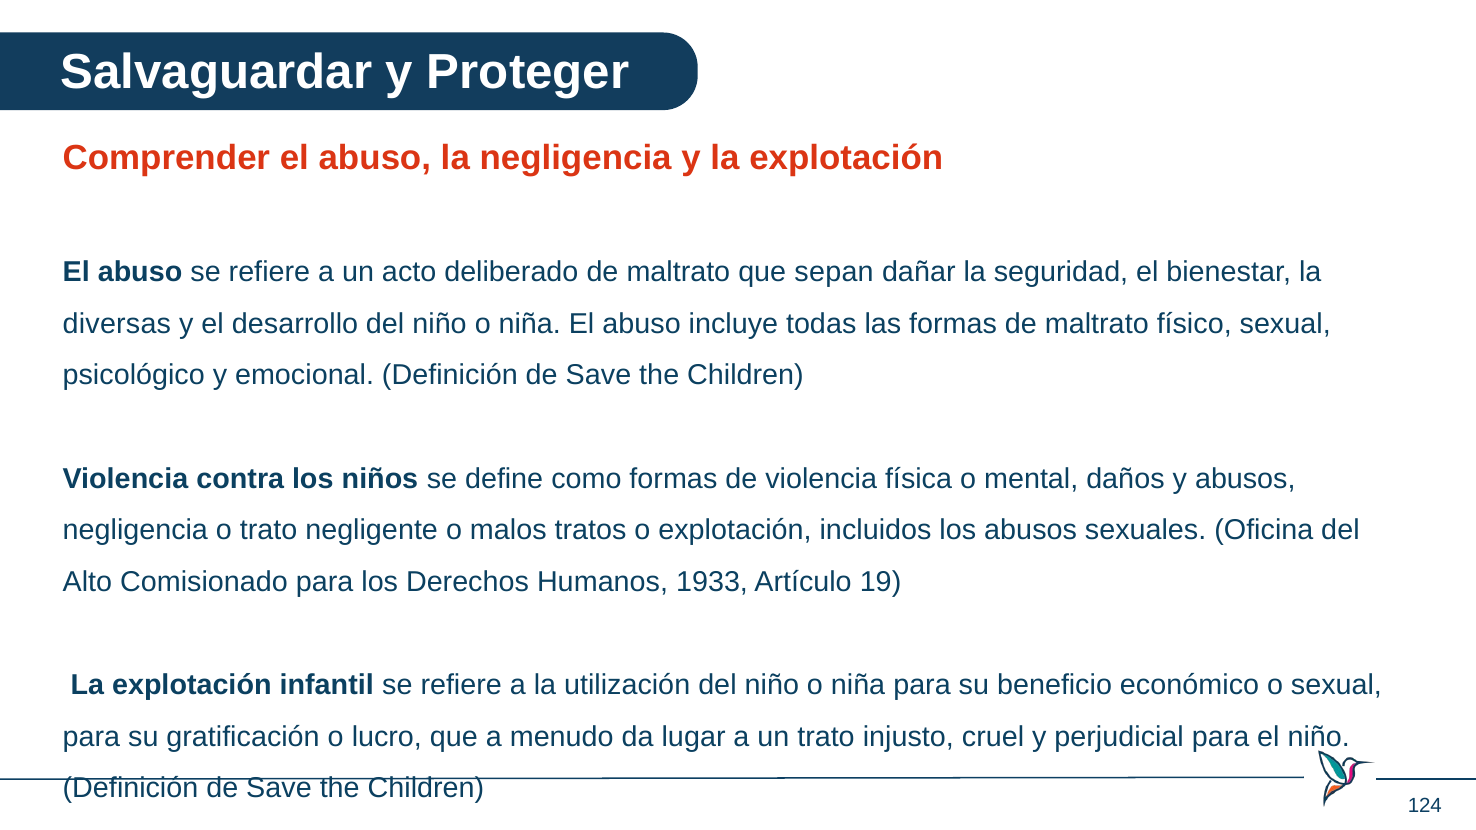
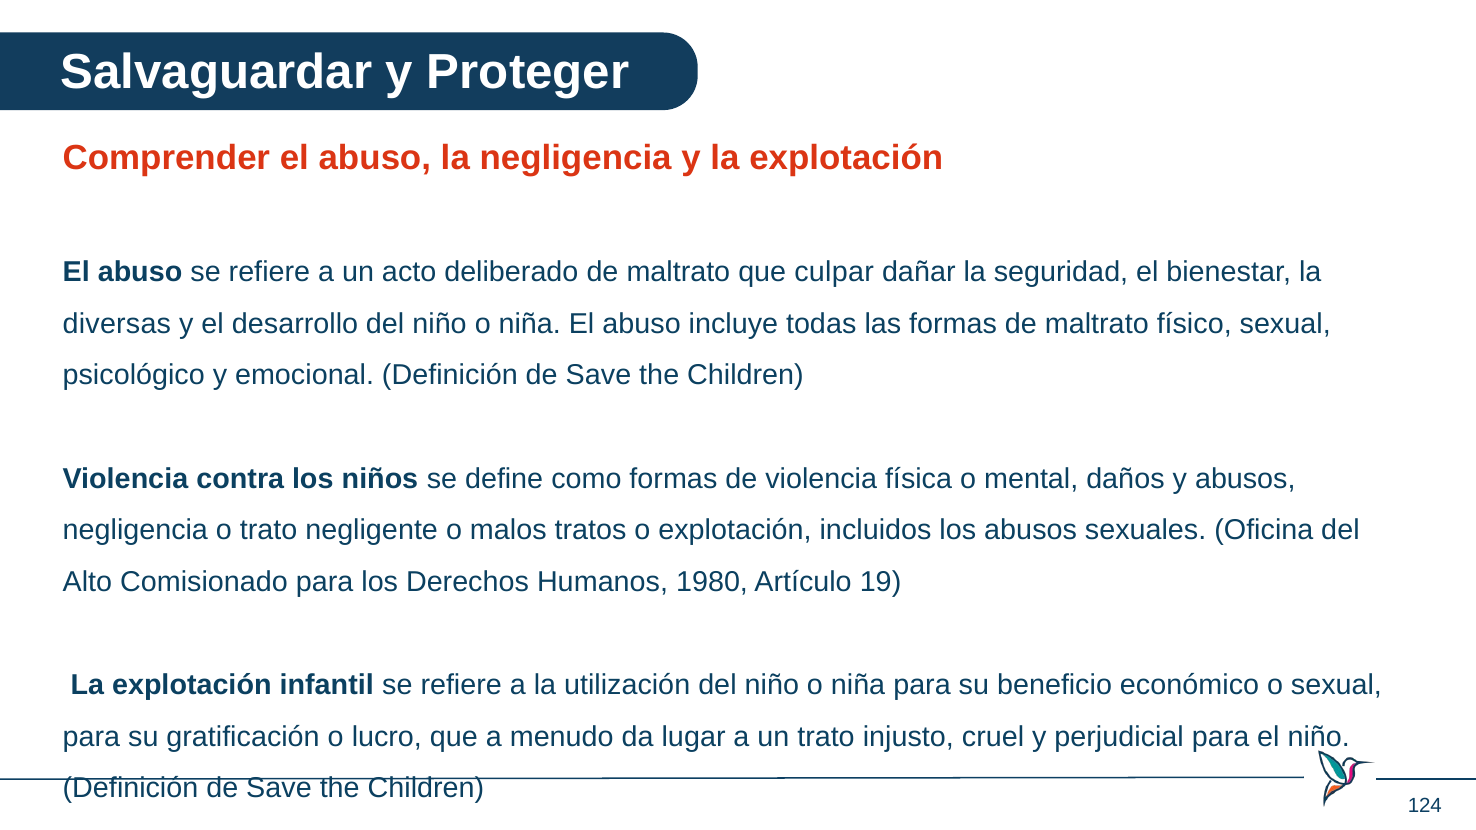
sepan: sepan -> culpar (834, 272)
1933: 1933 -> 1980 (712, 582)
